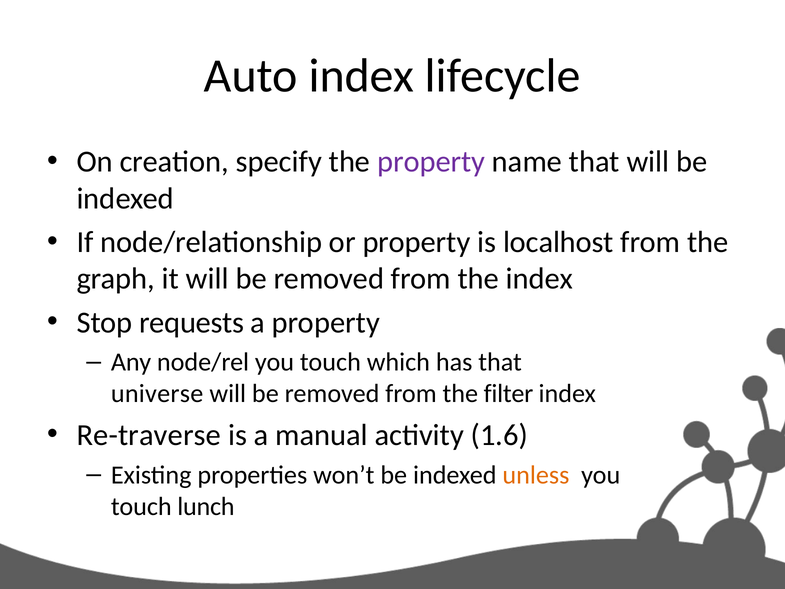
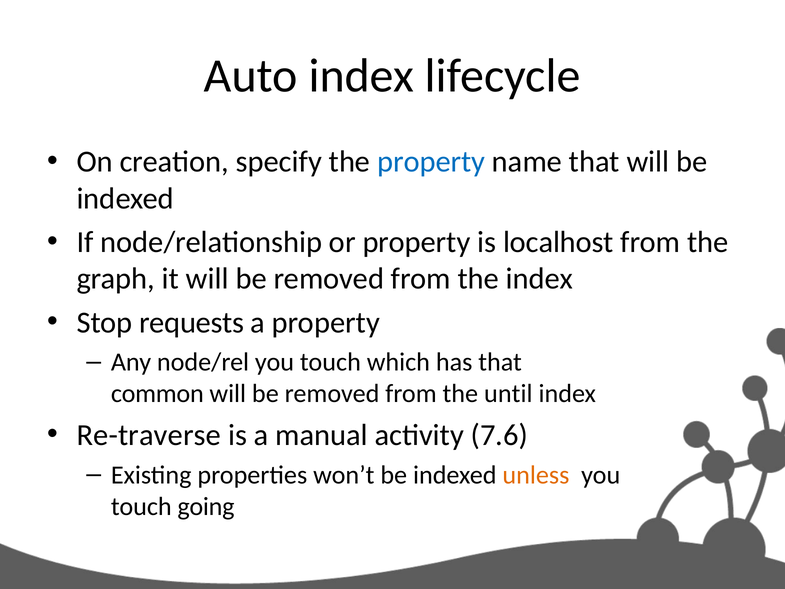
property colour: purple -> blue (431, 162)
universe: universe -> common (157, 394)
filter: filter -> until (508, 394)
1.6: 1.6 -> 7.6 (499, 435)
lunch: lunch -> going (206, 506)
